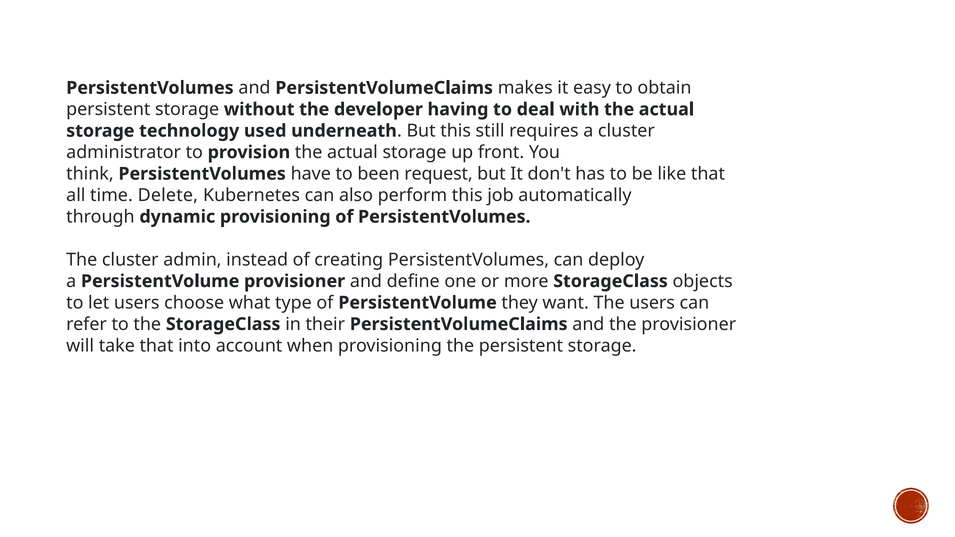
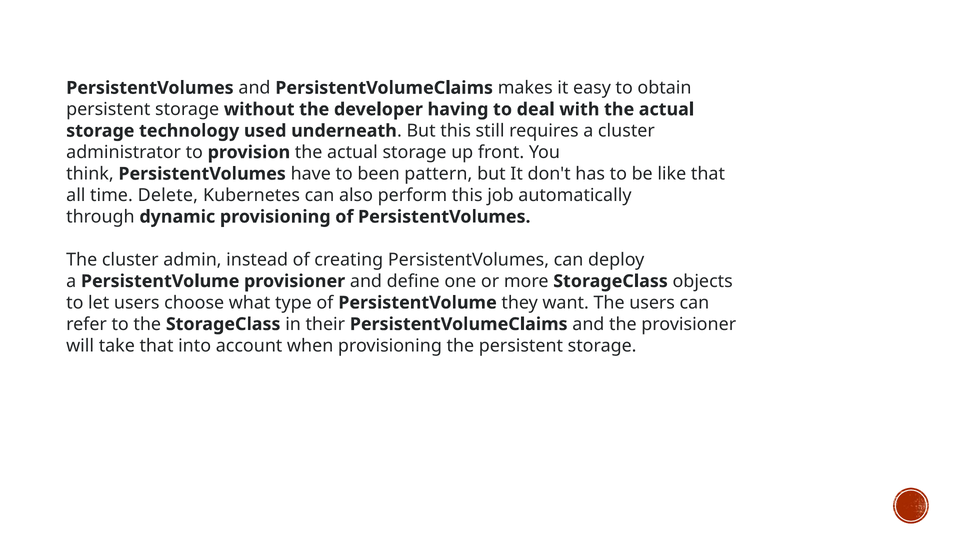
request: request -> pattern (438, 174)
